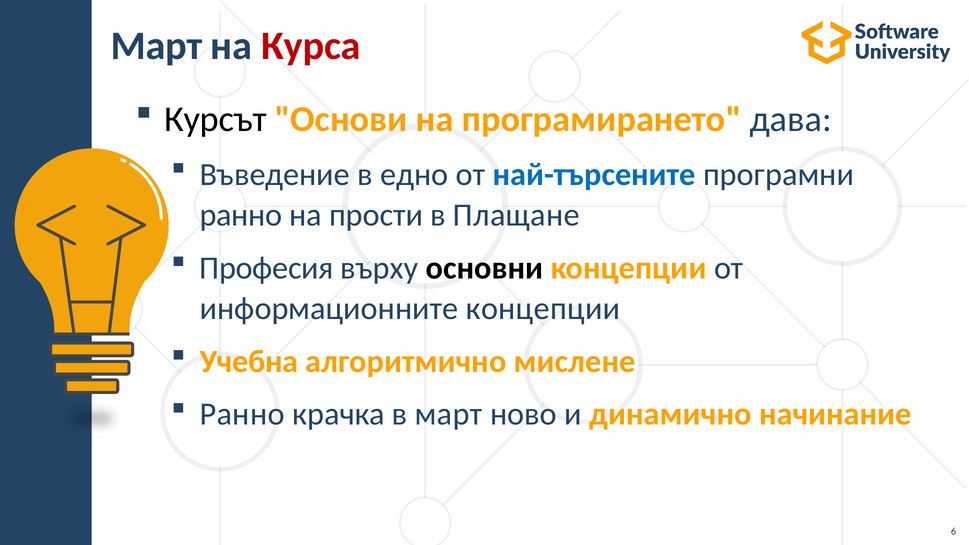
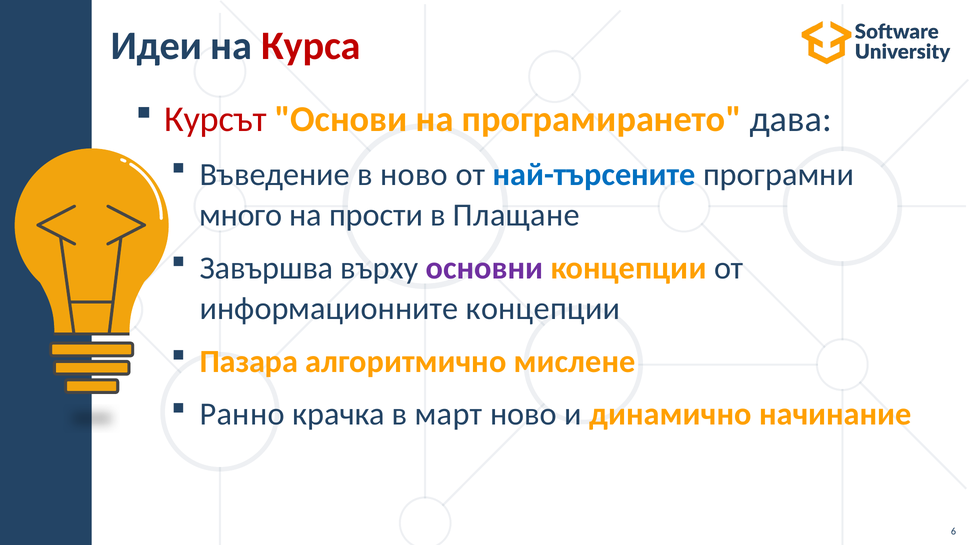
Март: Март -> Идеи (157, 46)
Курсът colour: black -> red (216, 120)
в едно: едно -> ново (414, 174)
ранно: ранно -> много (241, 215)
Професия: Професия -> Завършва (266, 268)
основни colour: black -> purple (484, 268)
Учебна: Учебна -> Пазара (249, 361)
